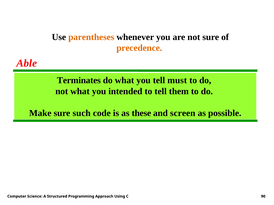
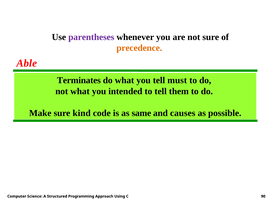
parentheses colour: orange -> purple (91, 37)
such: such -> kind (82, 113)
these: these -> same (141, 113)
screen: screen -> causes (183, 113)
